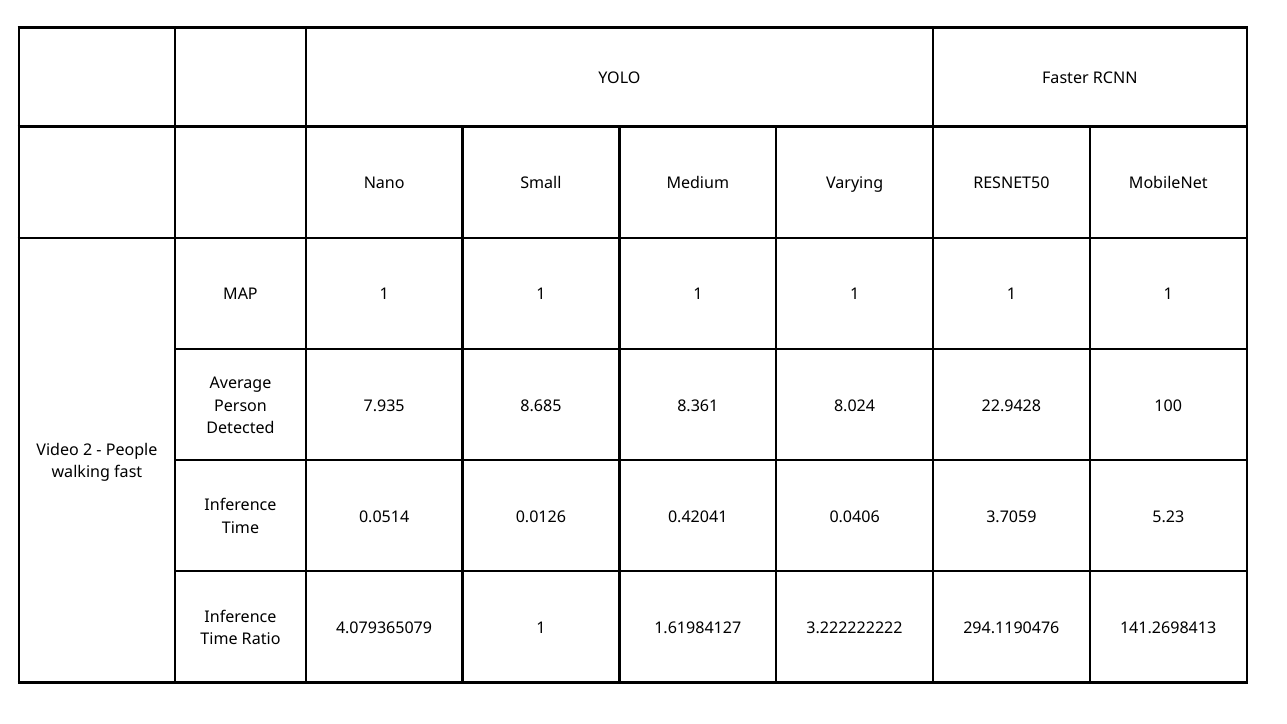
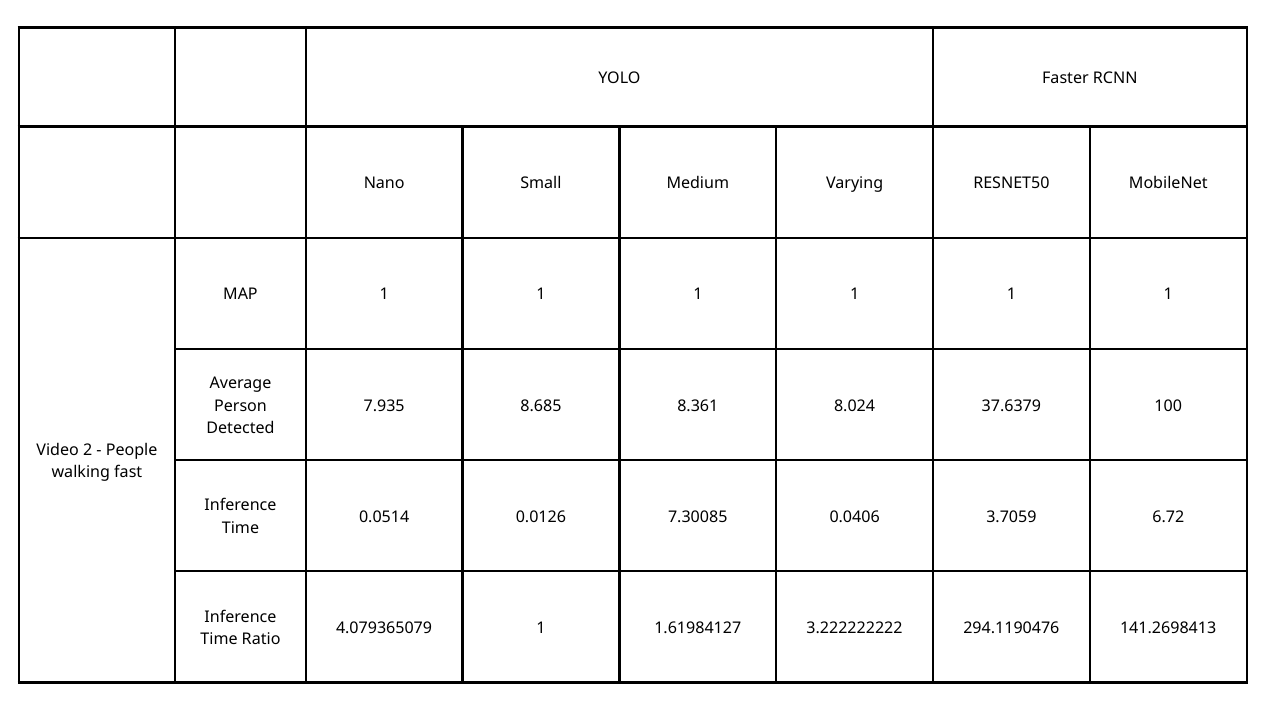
22.9428: 22.9428 -> 37.6379 (1011, 406)
0.42041: 0.42041 -> 7.30085 (698, 517)
5.23: 5.23 -> 6.72 (1168, 517)
